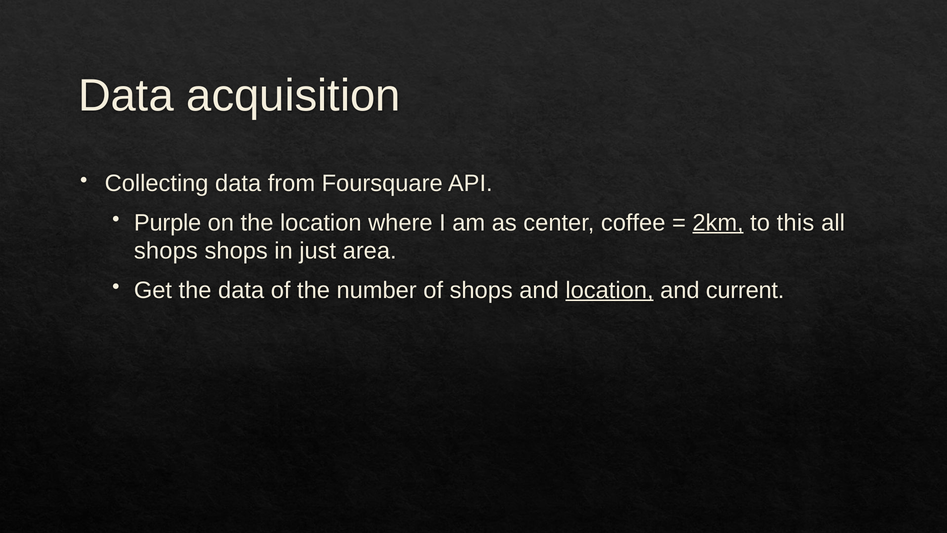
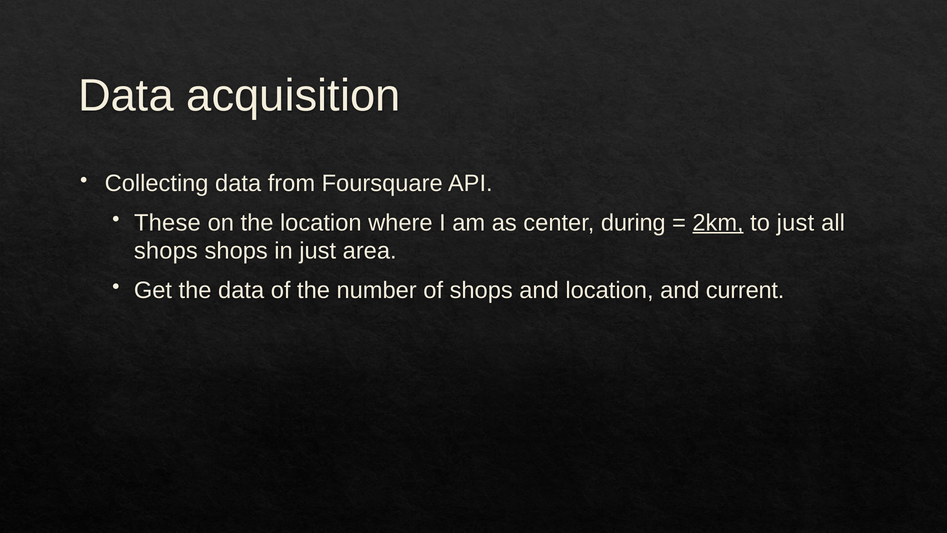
Purple: Purple -> These (167, 223)
coffee: coffee -> during (633, 223)
to this: this -> just (795, 223)
location underline: present -> none (609, 290)
